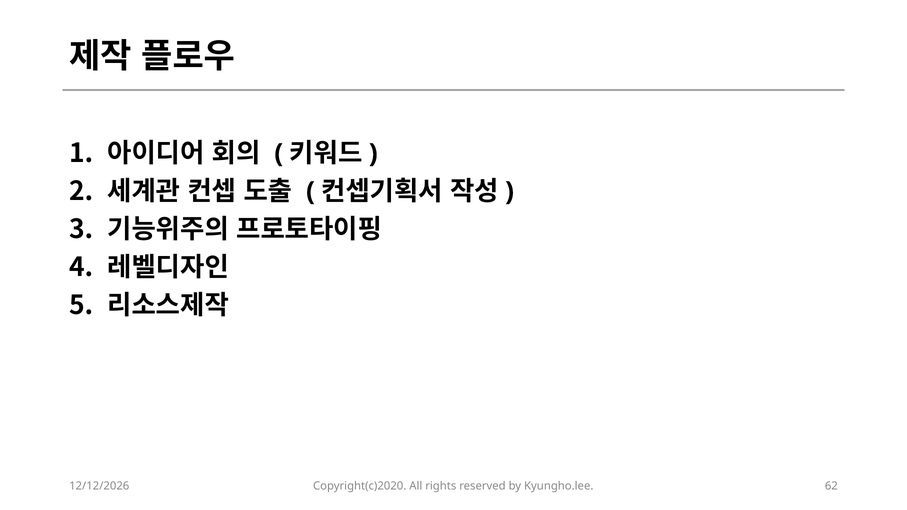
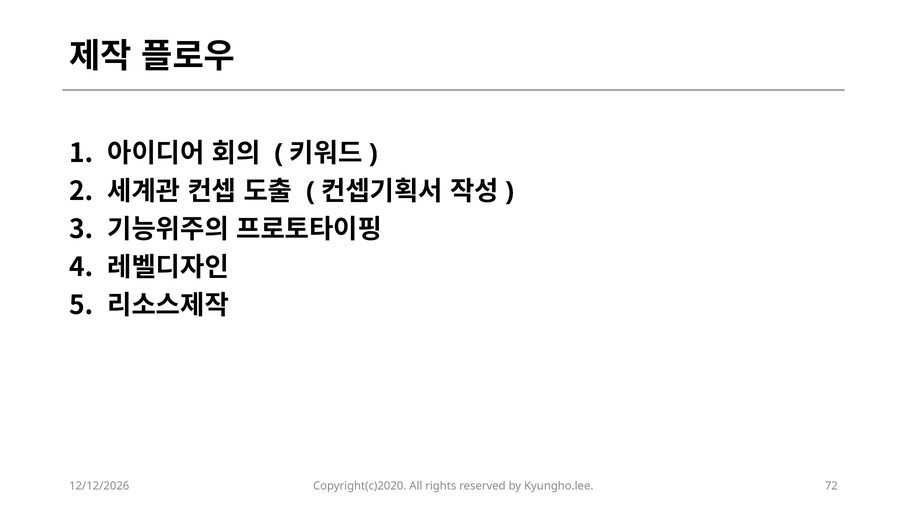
62: 62 -> 72 (831, 486)
